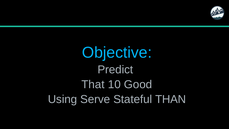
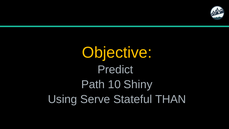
Objective colour: light blue -> yellow (117, 52)
That: That -> Path (93, 84)
Good: Good -> Shiny (138, 84)
